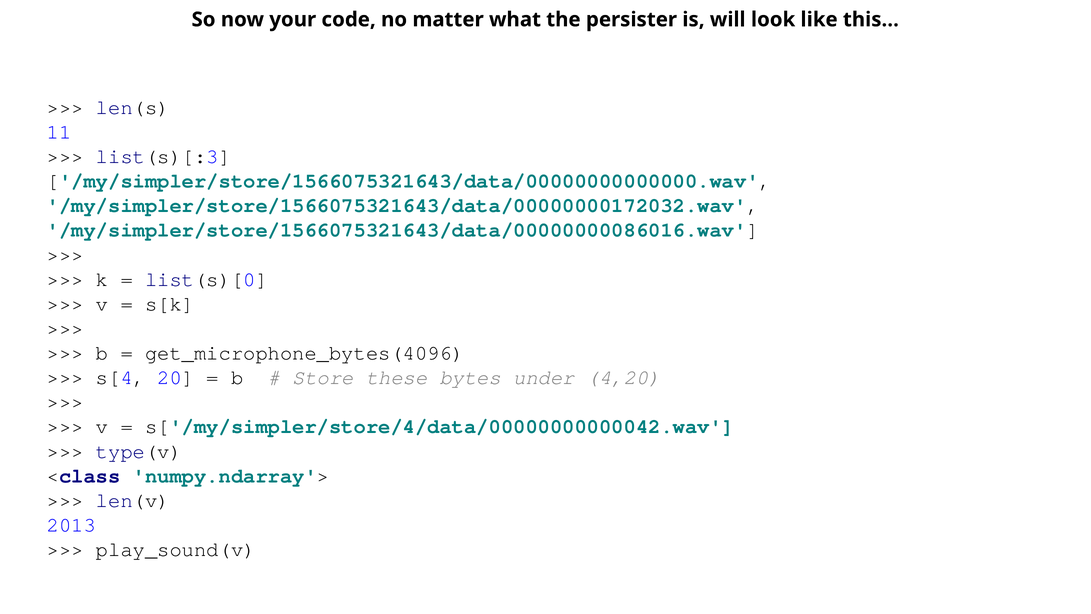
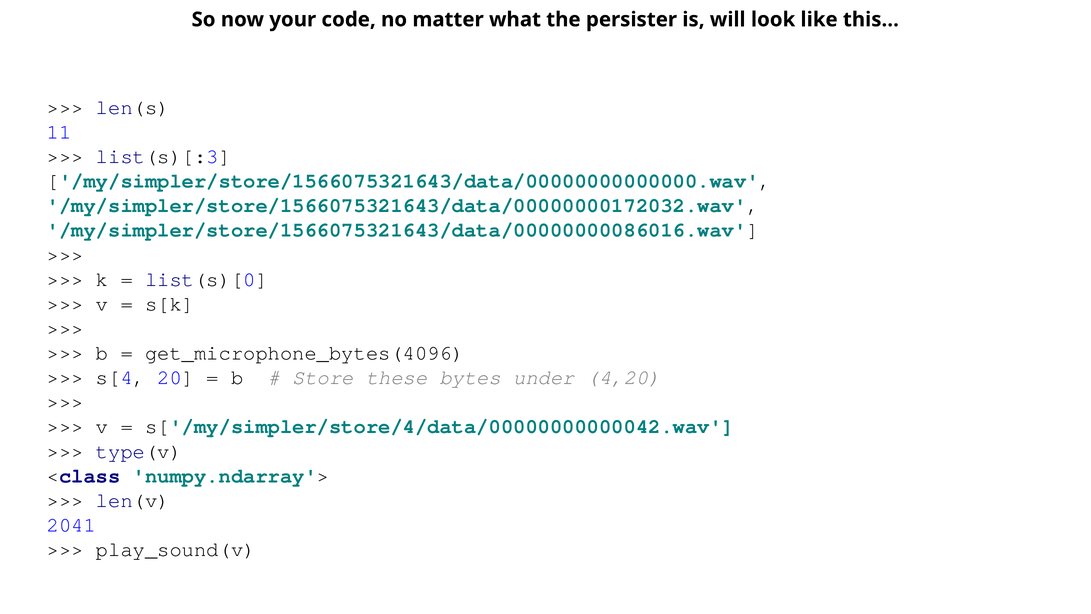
2013: 2013 -> 2041 (71, 525)
